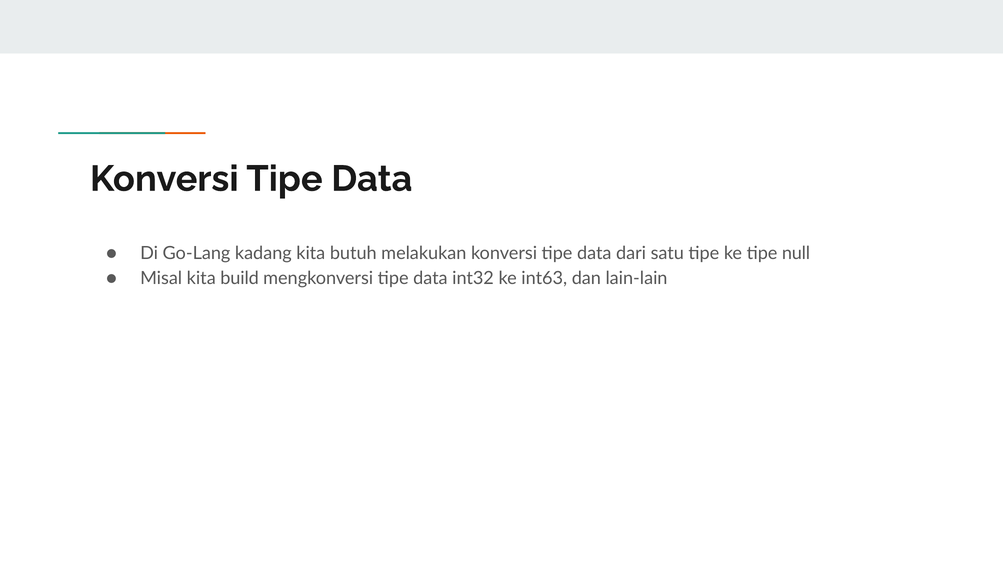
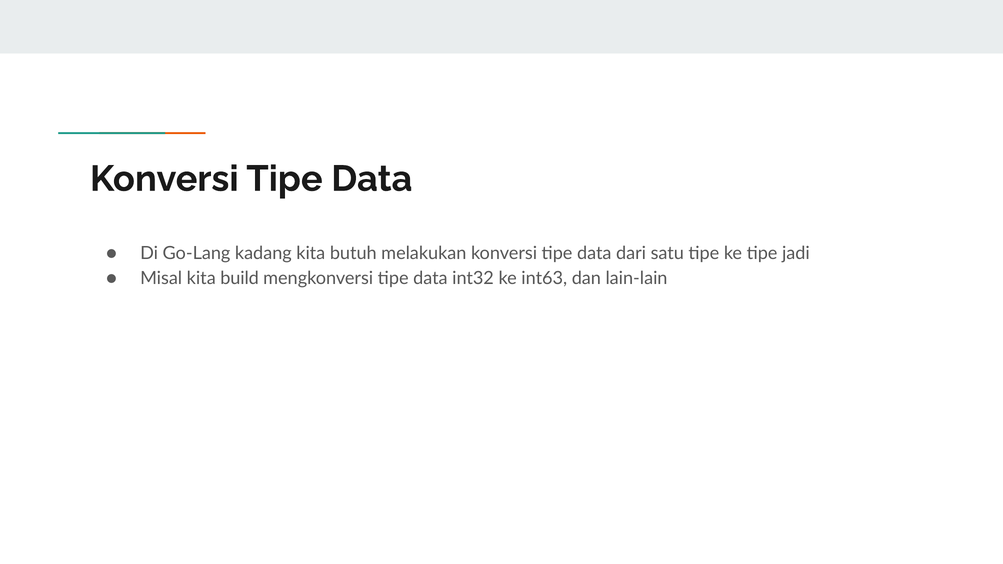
null: null -> jadi (796, 253)
